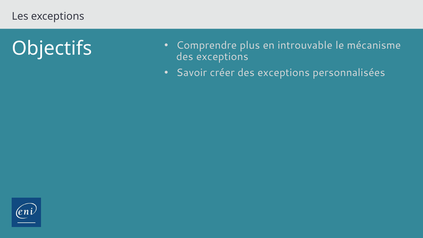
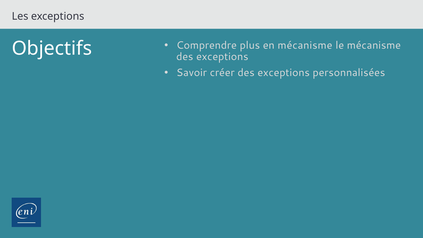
en introuvable: introuvable -> mécanisme (305, 45)
